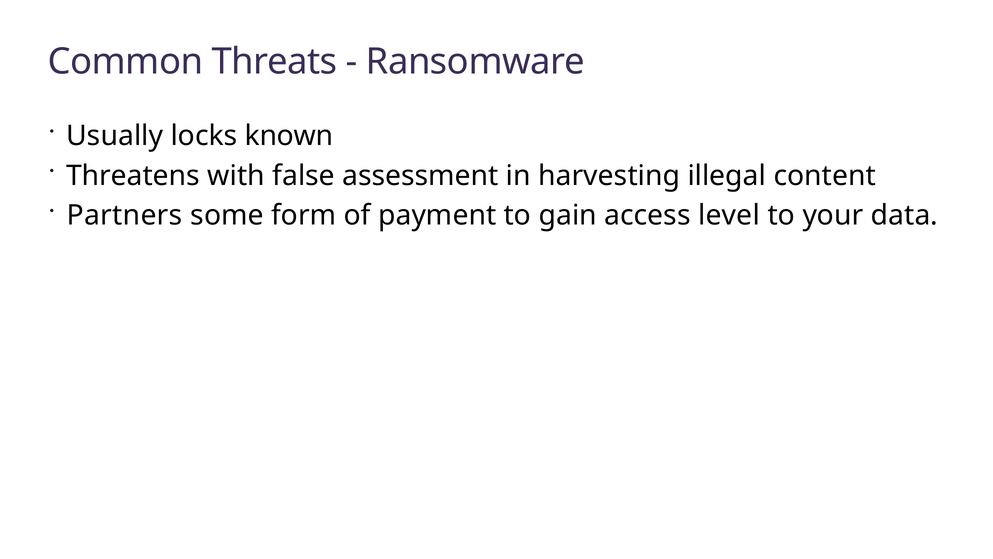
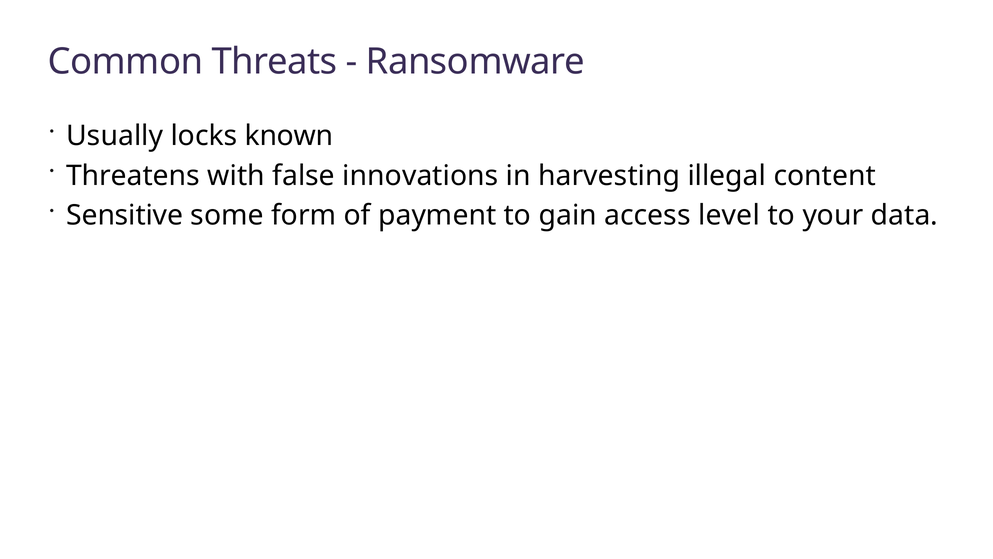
assessment: assessment -> innovations (420, 176)
Partners: Partners -> Sensitive (125, 215)
